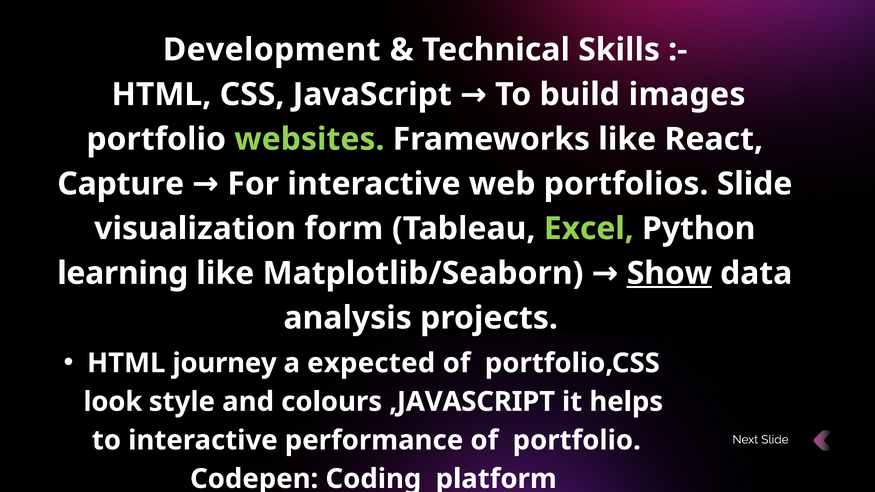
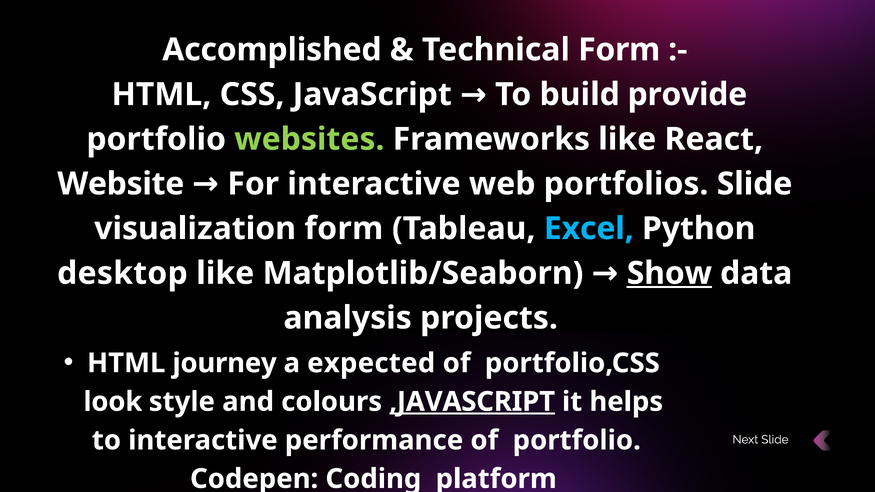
Development: Development -> Accomplished (272, 50)
Technical Skills: Skills -> Form (619, 50)
images: images -> provide (687, 95)
Capture: Capture -> Website (121, 184)
Excel colour: light green -> light blue (589, 229)
learning: learning -> desktop (122, 273)
,JAVASCRIPT underline: none -> present (472, 402)
